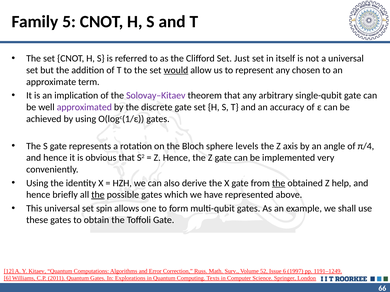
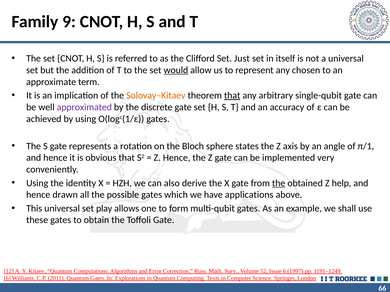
5: 5 -> 9 (69, 22)
Solovay–Kitaev colour: purple -> orange (156, 96)
that underline: none -> present (232, 96)
levels: levels -> states (247, 146)
π/4: π/4 -> π/1 (366, 146)
briefly: briefly -> drawn (65, 195)
the underline: present -> none (98, 195)
represented: represented -> applications (249, 195)
spin: spin -> play (104, 209)
